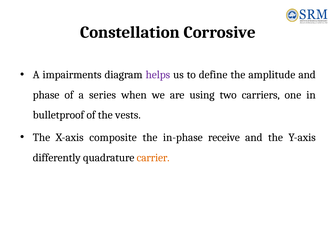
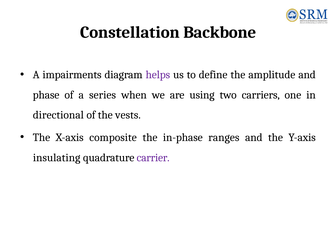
Corrosive: Corrosive -> Backbone (220, 32)
bulletproof: bulletproof -> directional (58, 115)
receive: receive -> ranges (224, 137)
differently: differently -> insulating (57, 158)
carrier colour: orange -> purple (153, 158)
